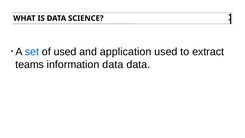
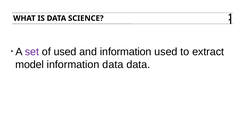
set colour: blue -> purple (32, 52)
and application: application -> information (126, 52)
teams: teams -> model (30, 64)
